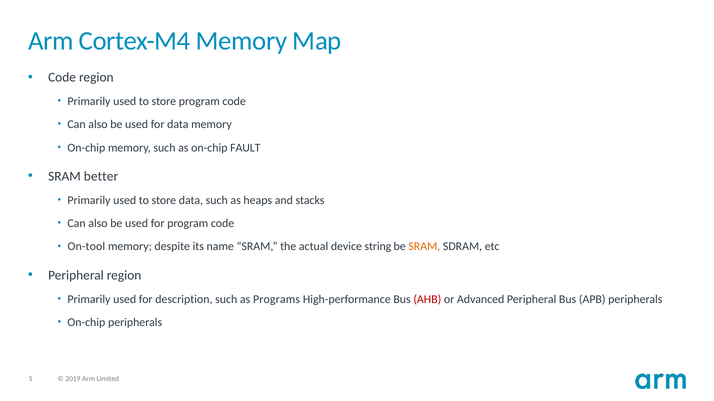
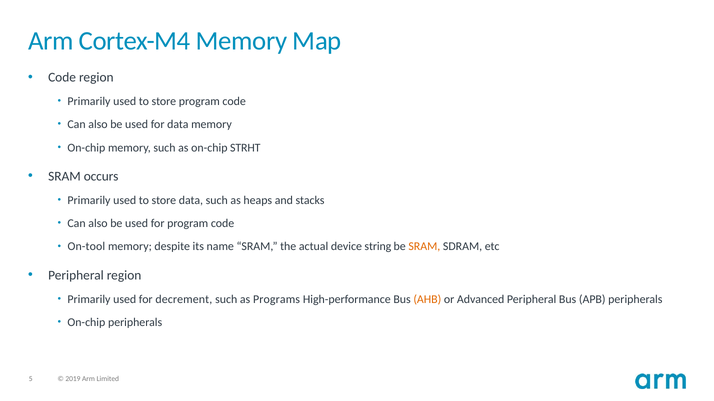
FAULT: FAULT -> STRHT (245, 148)
better: better -> occurs (101, 177)
description: description -> decrement (184, 300)
AHB colour: red -> orange (427, 300)
